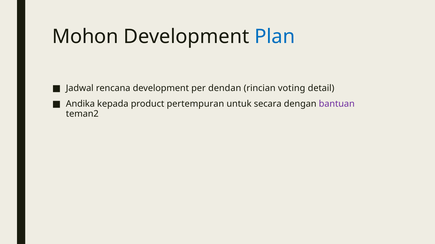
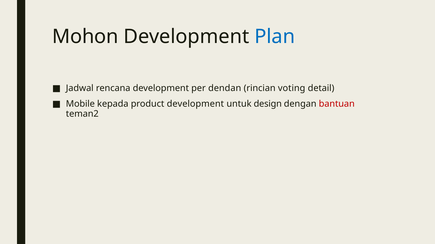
Andika: Andika -> Mobile (80, 104)
product pertempuran: pertempuran -> development (195, 104)
secara: secara -> design (268, 104)
bantuan colour: purple -> red (337, 104)
